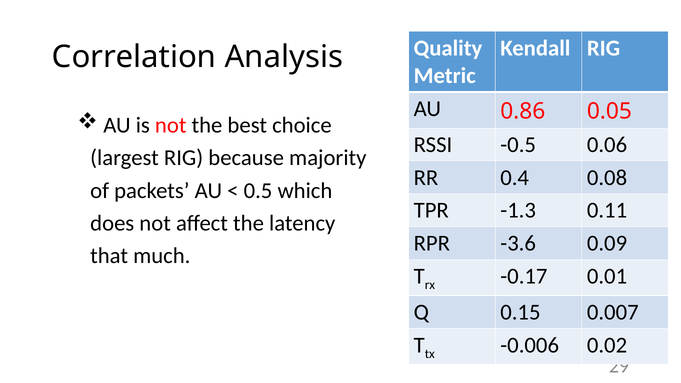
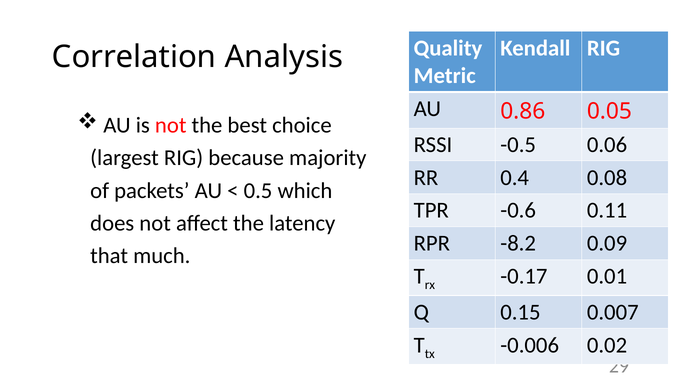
-1.3: -1.3 -> -0.6 (518, 211)
-3.6: -3.6 -> -8.2 (518, 243)
